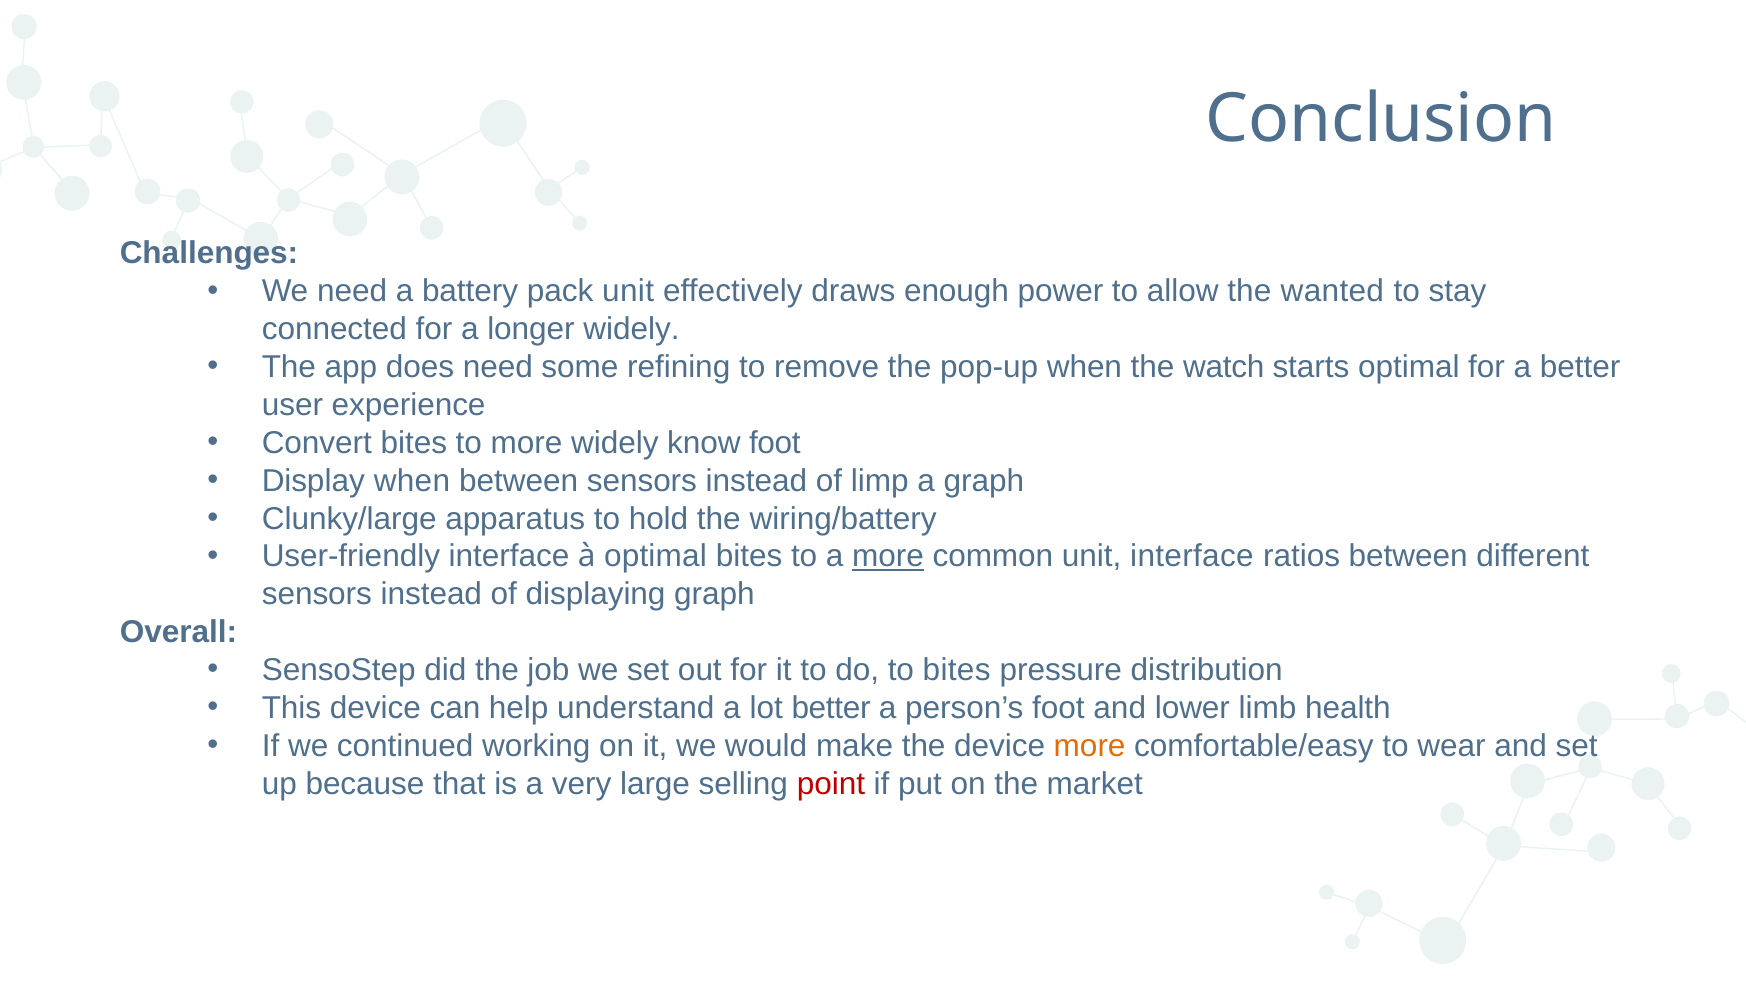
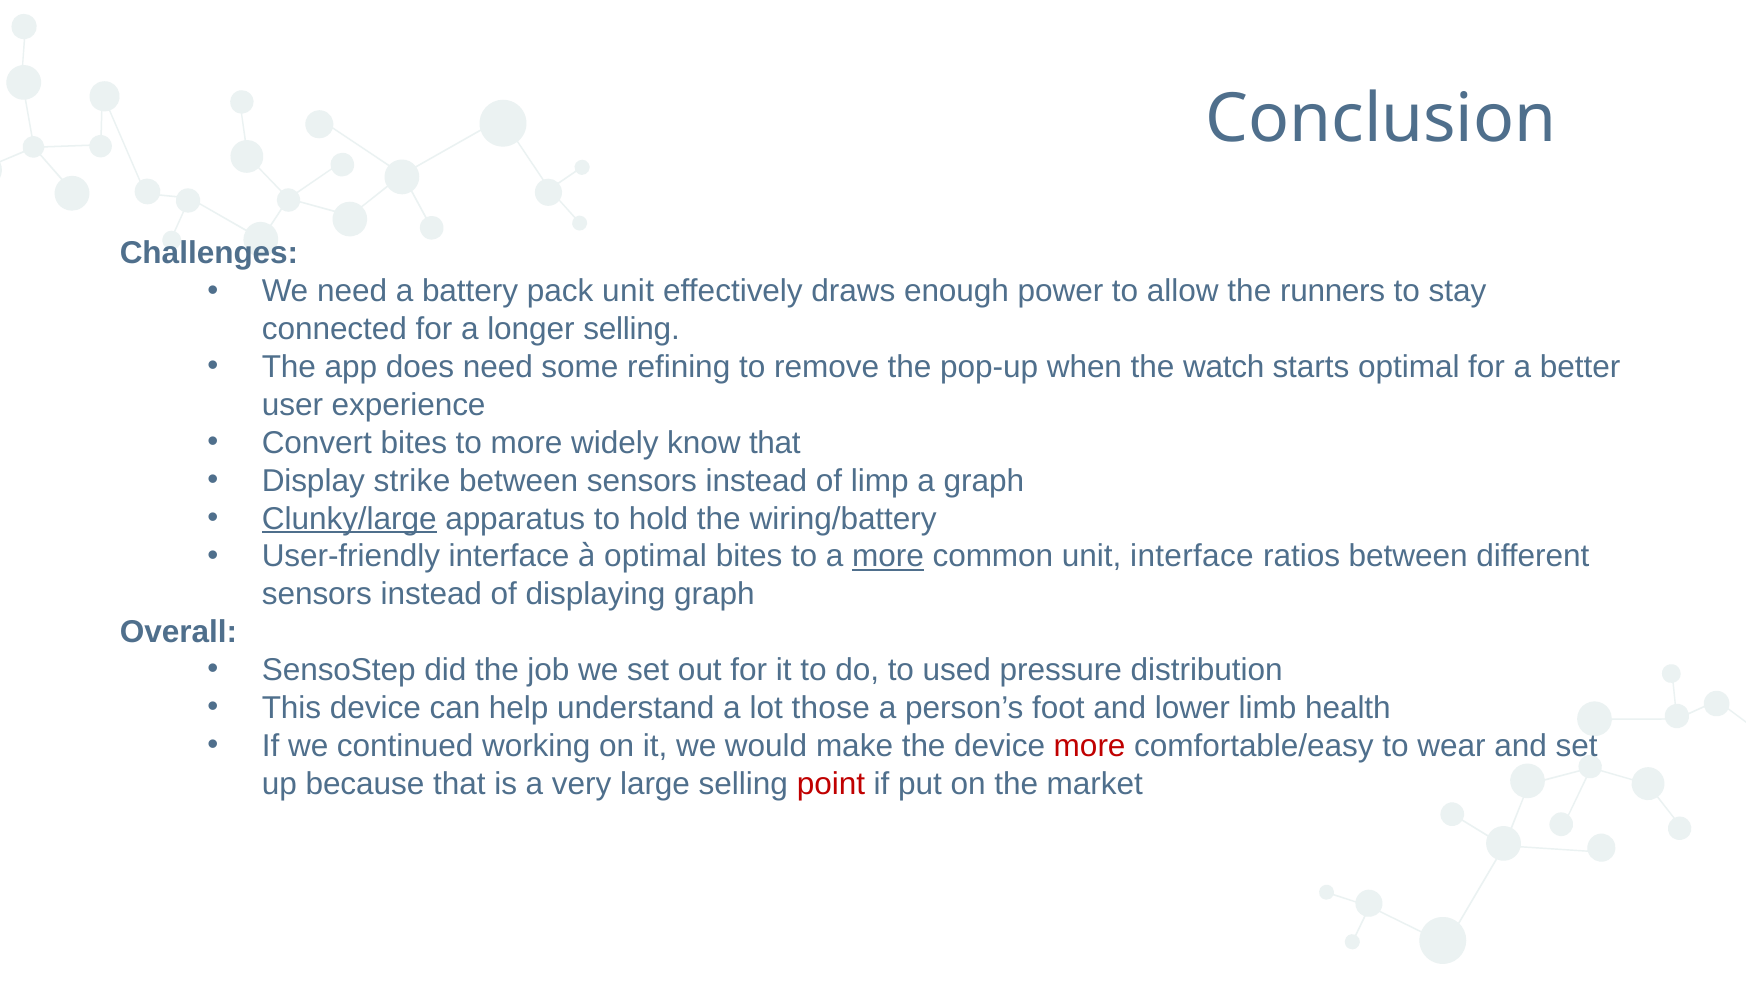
wanted: wanted -> runners (1333, 291)
longer widely: widely -> selling (632, 329)
know foot: foot -> that (775, 443)
Display when: when -> strike (412, 481)
Clunky/large underline: none -> present (349, 519)
to bites: bites -> used (957, 670)
lot better: better -> those (831, 708)
more colour: orange -> red (1090, 746)
